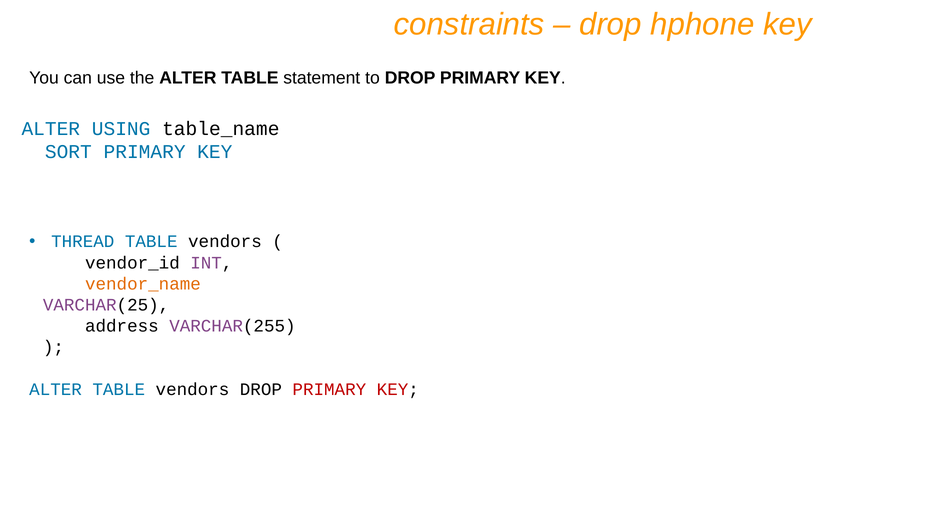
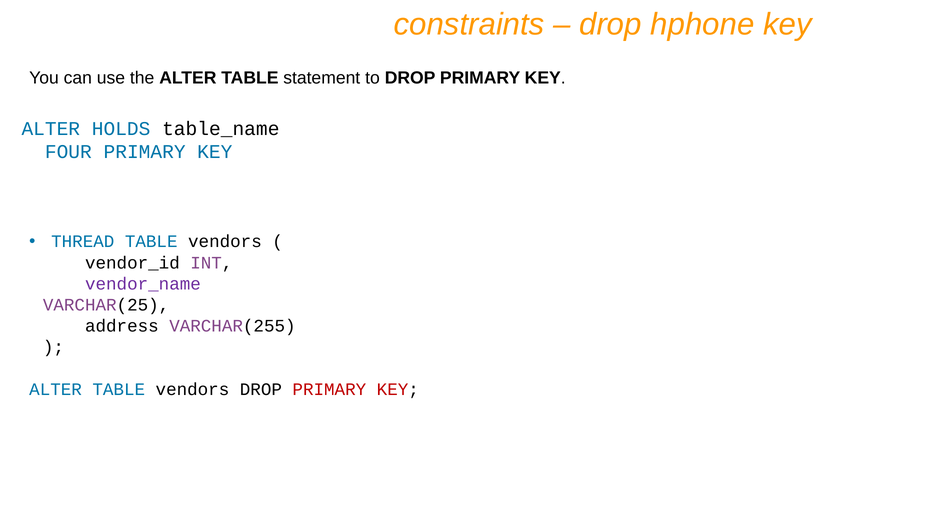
USING: USING -> HOLDS (121, 128)
SORT: SORT -> FOUR (68, 152)
vendor_name colour: orange -> purple (143, 284)
